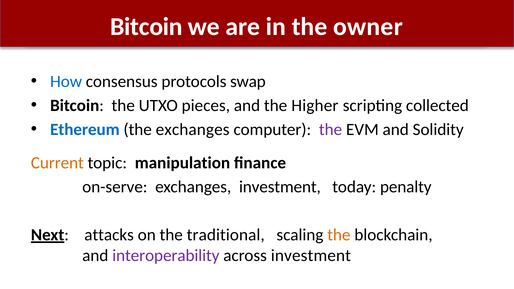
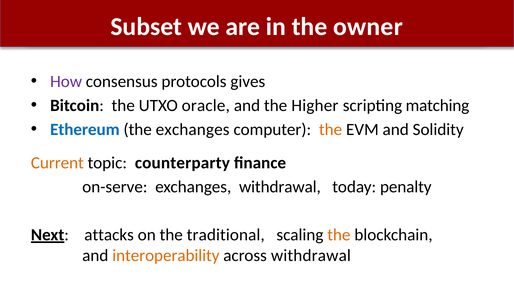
Bitcoin: Bitcoin -> Subset (146, 27)
How colour: blue -> purple (66, 82)
swap: swap -> gives (248, 82)
pieces: pieces -> oracle (206, 106)
collected: collected -> matching (437, 106)
the colour: purple -> orange (331, 129)
manipulation: manipulation -> counterparty (182, 163)
exchanges investment: investment -> withdrawal (280, 187)
interoperability colour: purple -> orange (166, 256)
across investment: investment -> withdrawal (311, 256)
